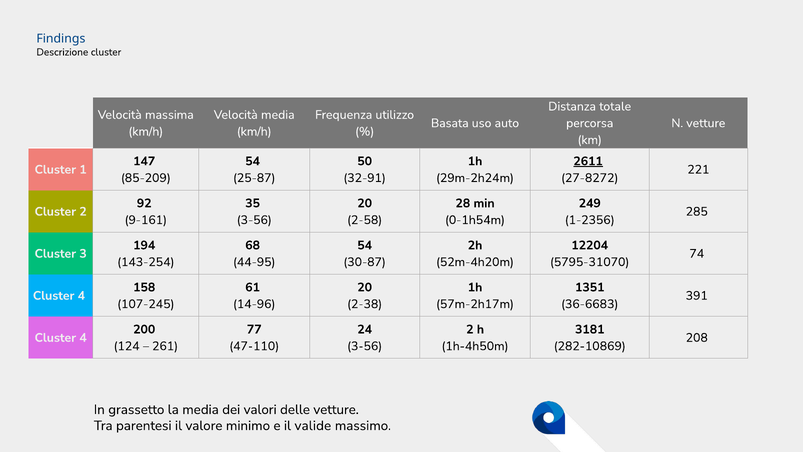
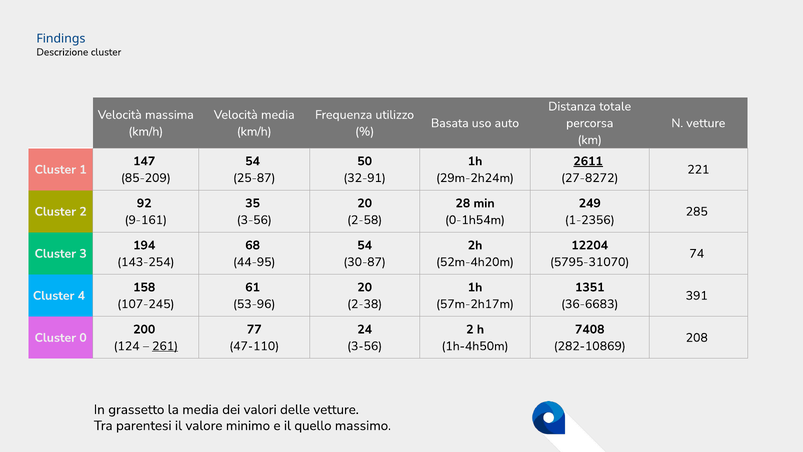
14-96: 14-96 -> 53-96 (254, 304)
3181: 3181 -> 7408 (590, 329)
4: 4 -> 0 (83, 337)
261 underline: none -> present (165, 346)
valide: valide -> quello (313, 425)
